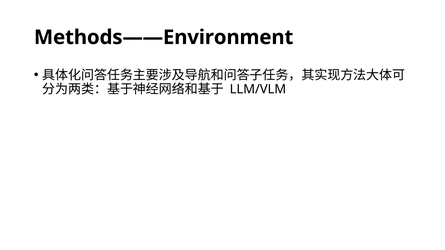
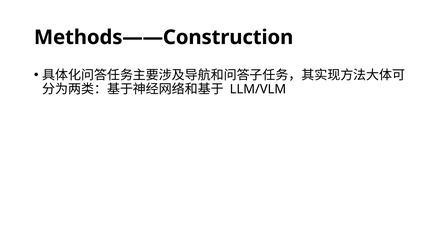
Methods——Environment: Methods——Environment -> Methods——Construction (164, 37)
